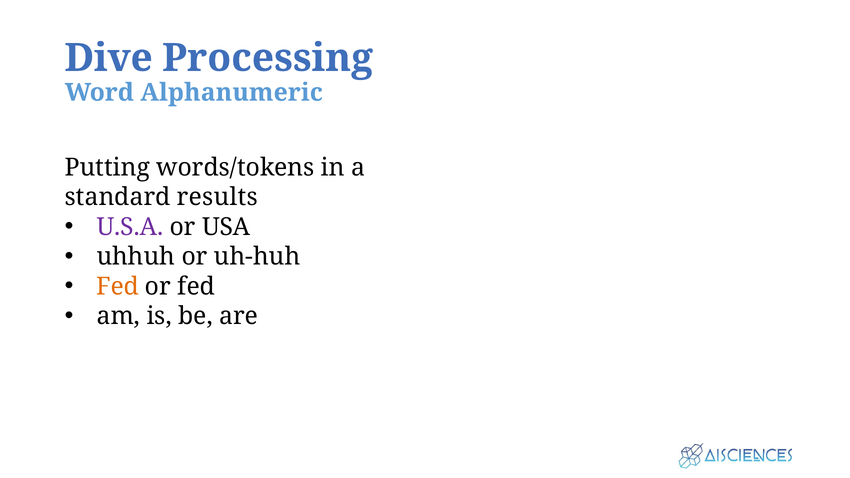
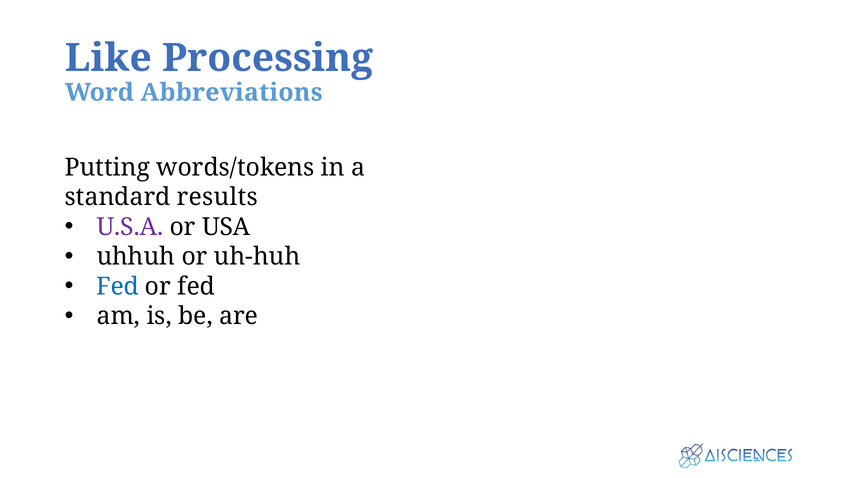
Dive: Dive -> Like (108, 58)
Alphanumeric: Alphanumeric -> Abbreviations (232, 93)
Fed colour: orange -> blue (118, 287)
